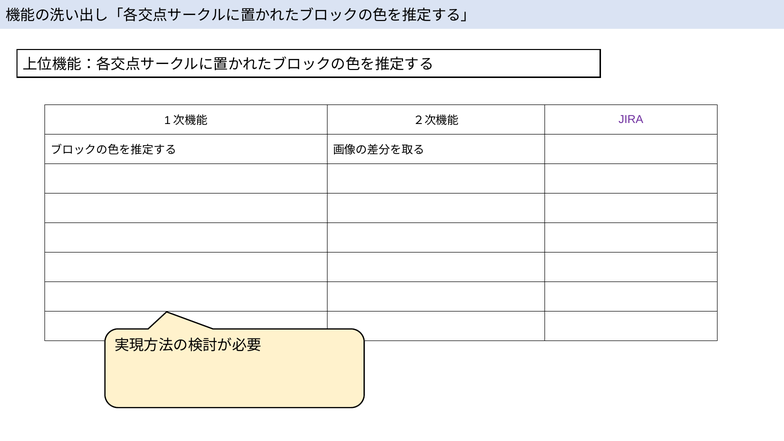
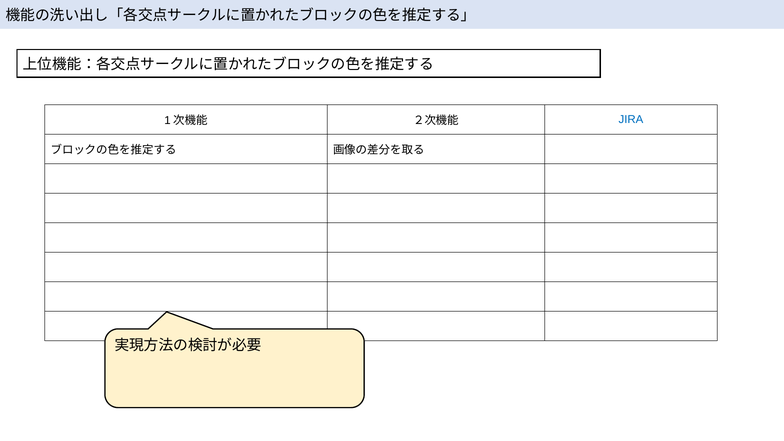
JIRA colour: purple -> blue (631, 120)
